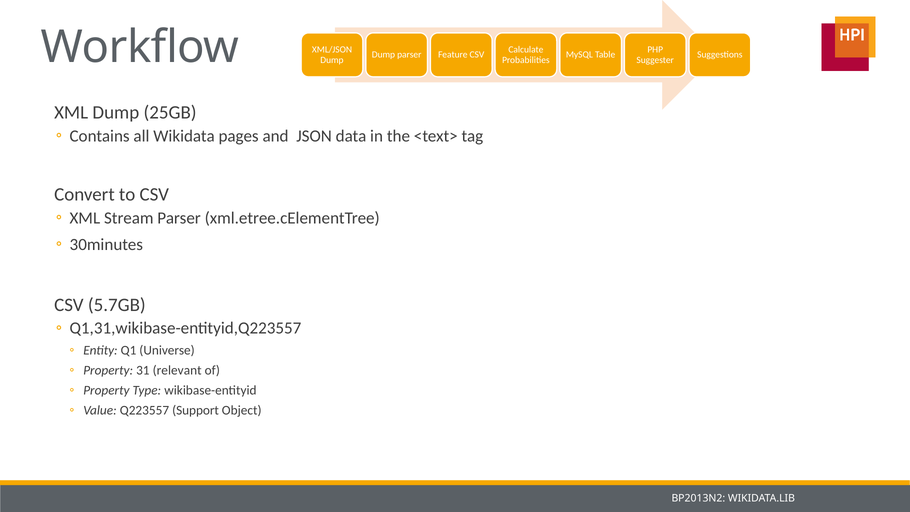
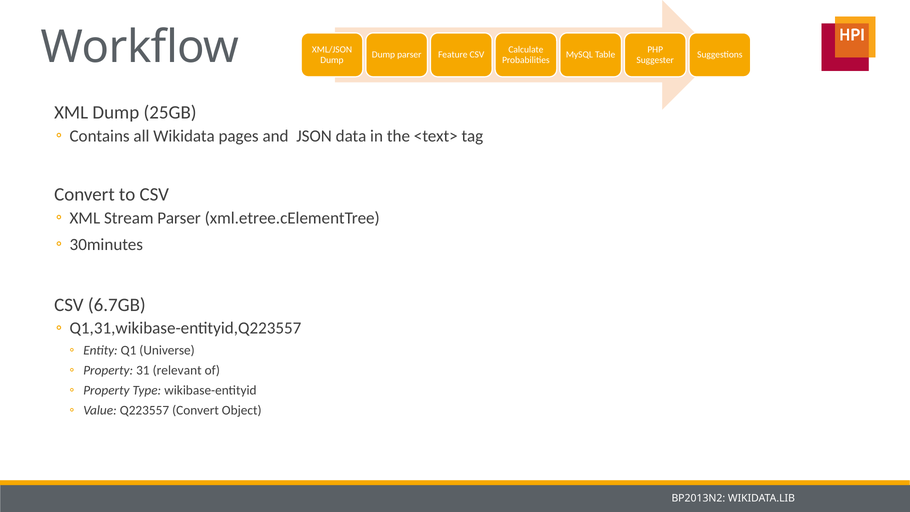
5.7GB: 5.7GB -> 6.7GB (117, 305)
Q223557 Support: Support -> Convert (196, 410)
